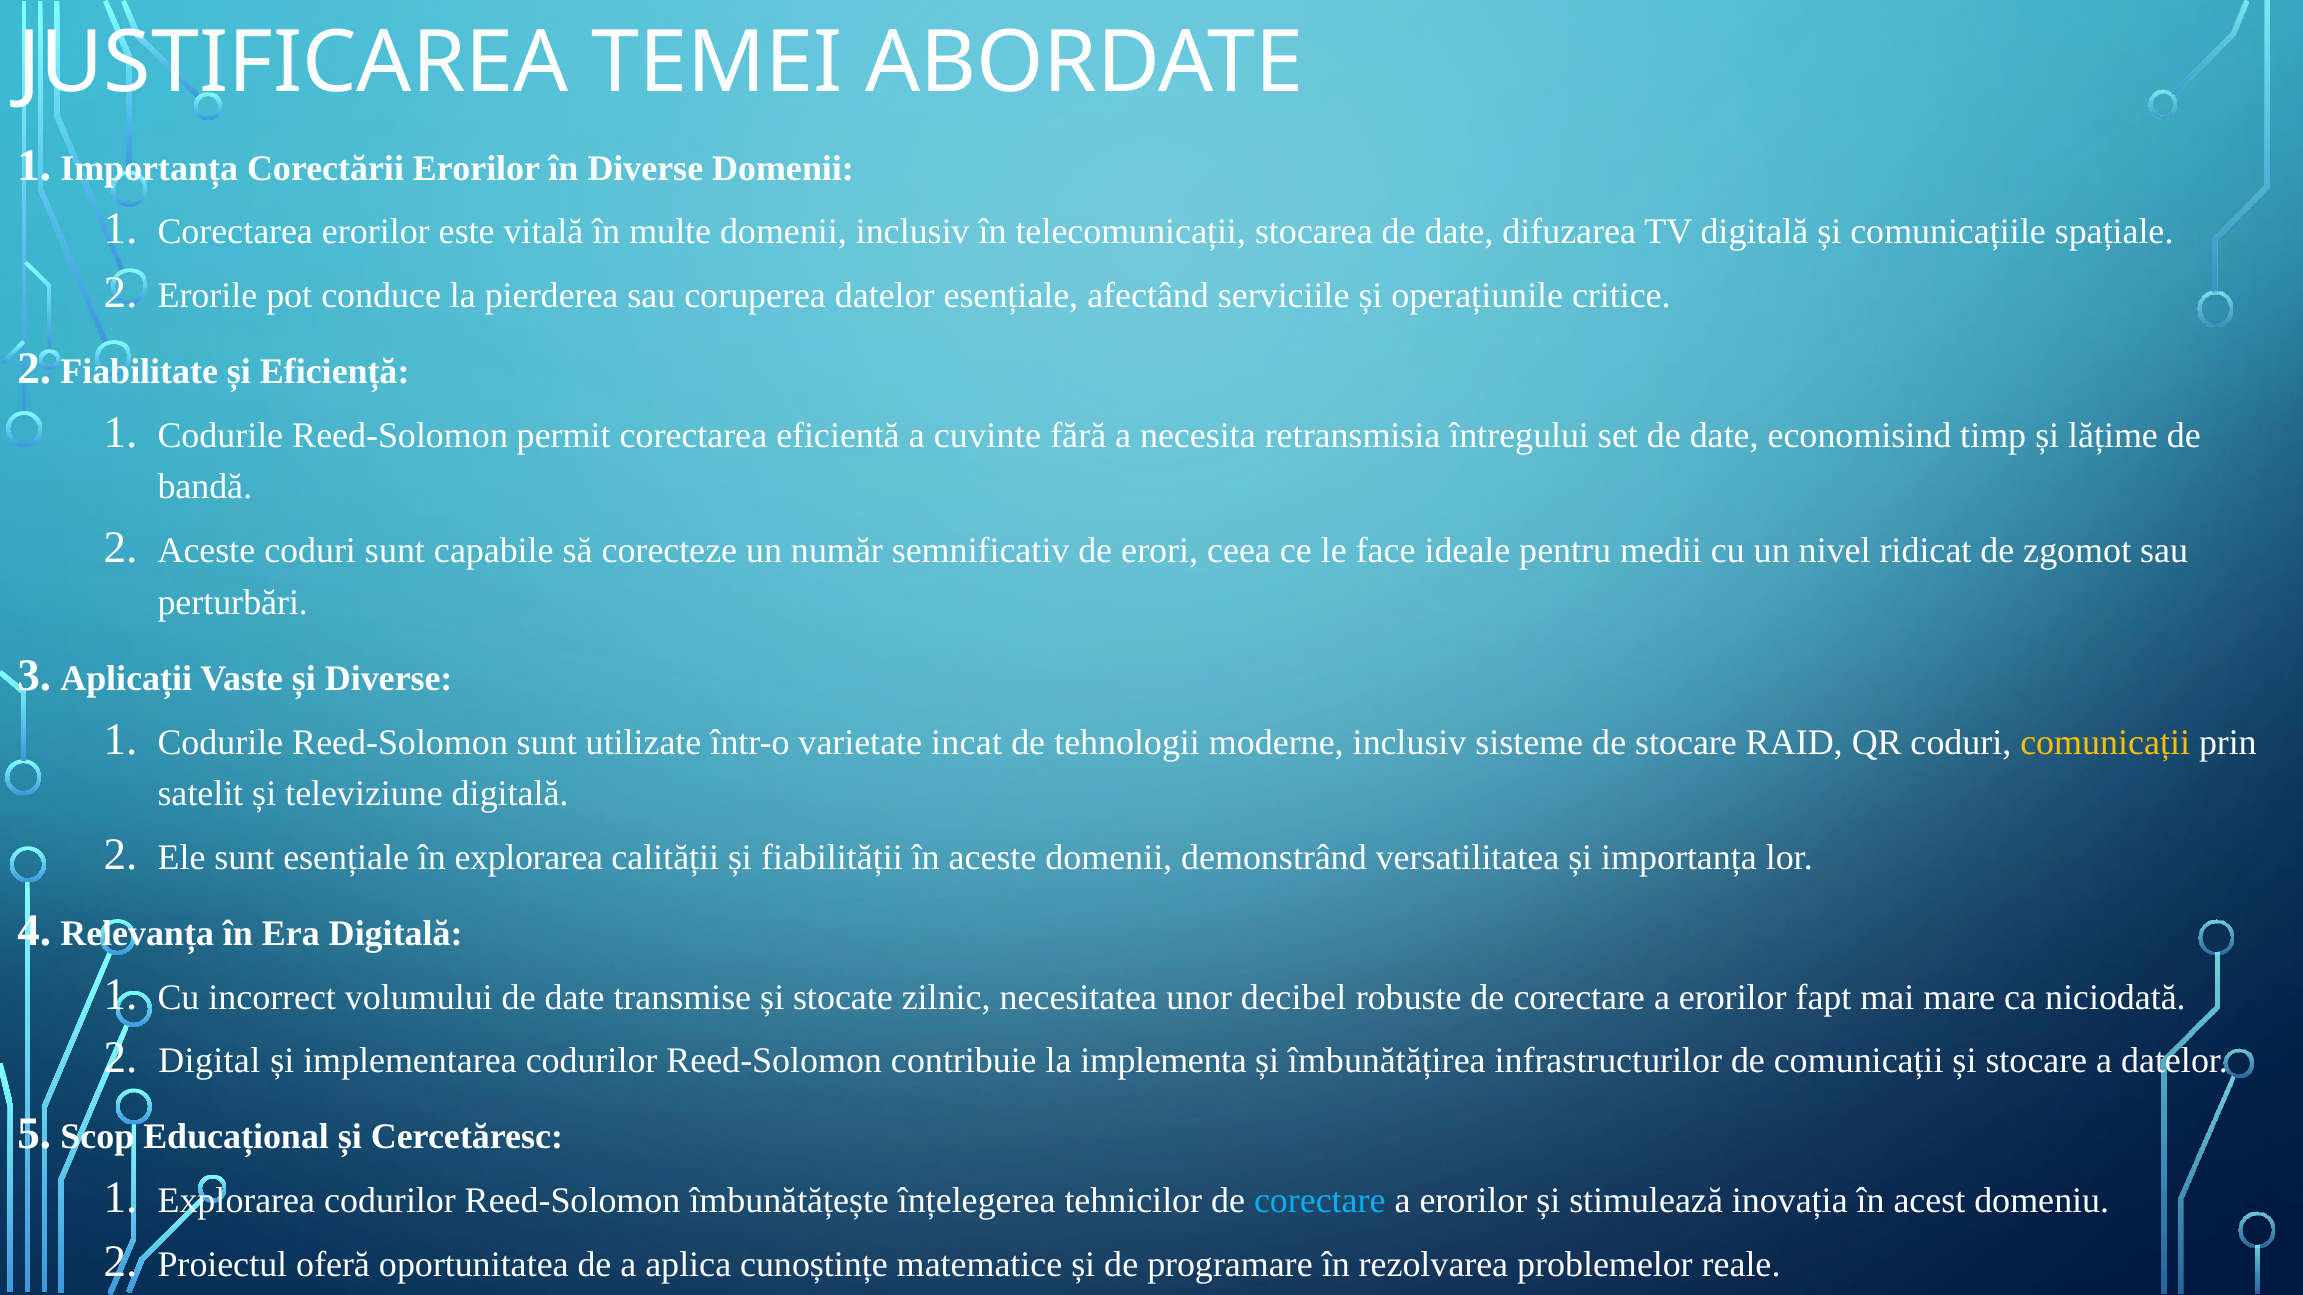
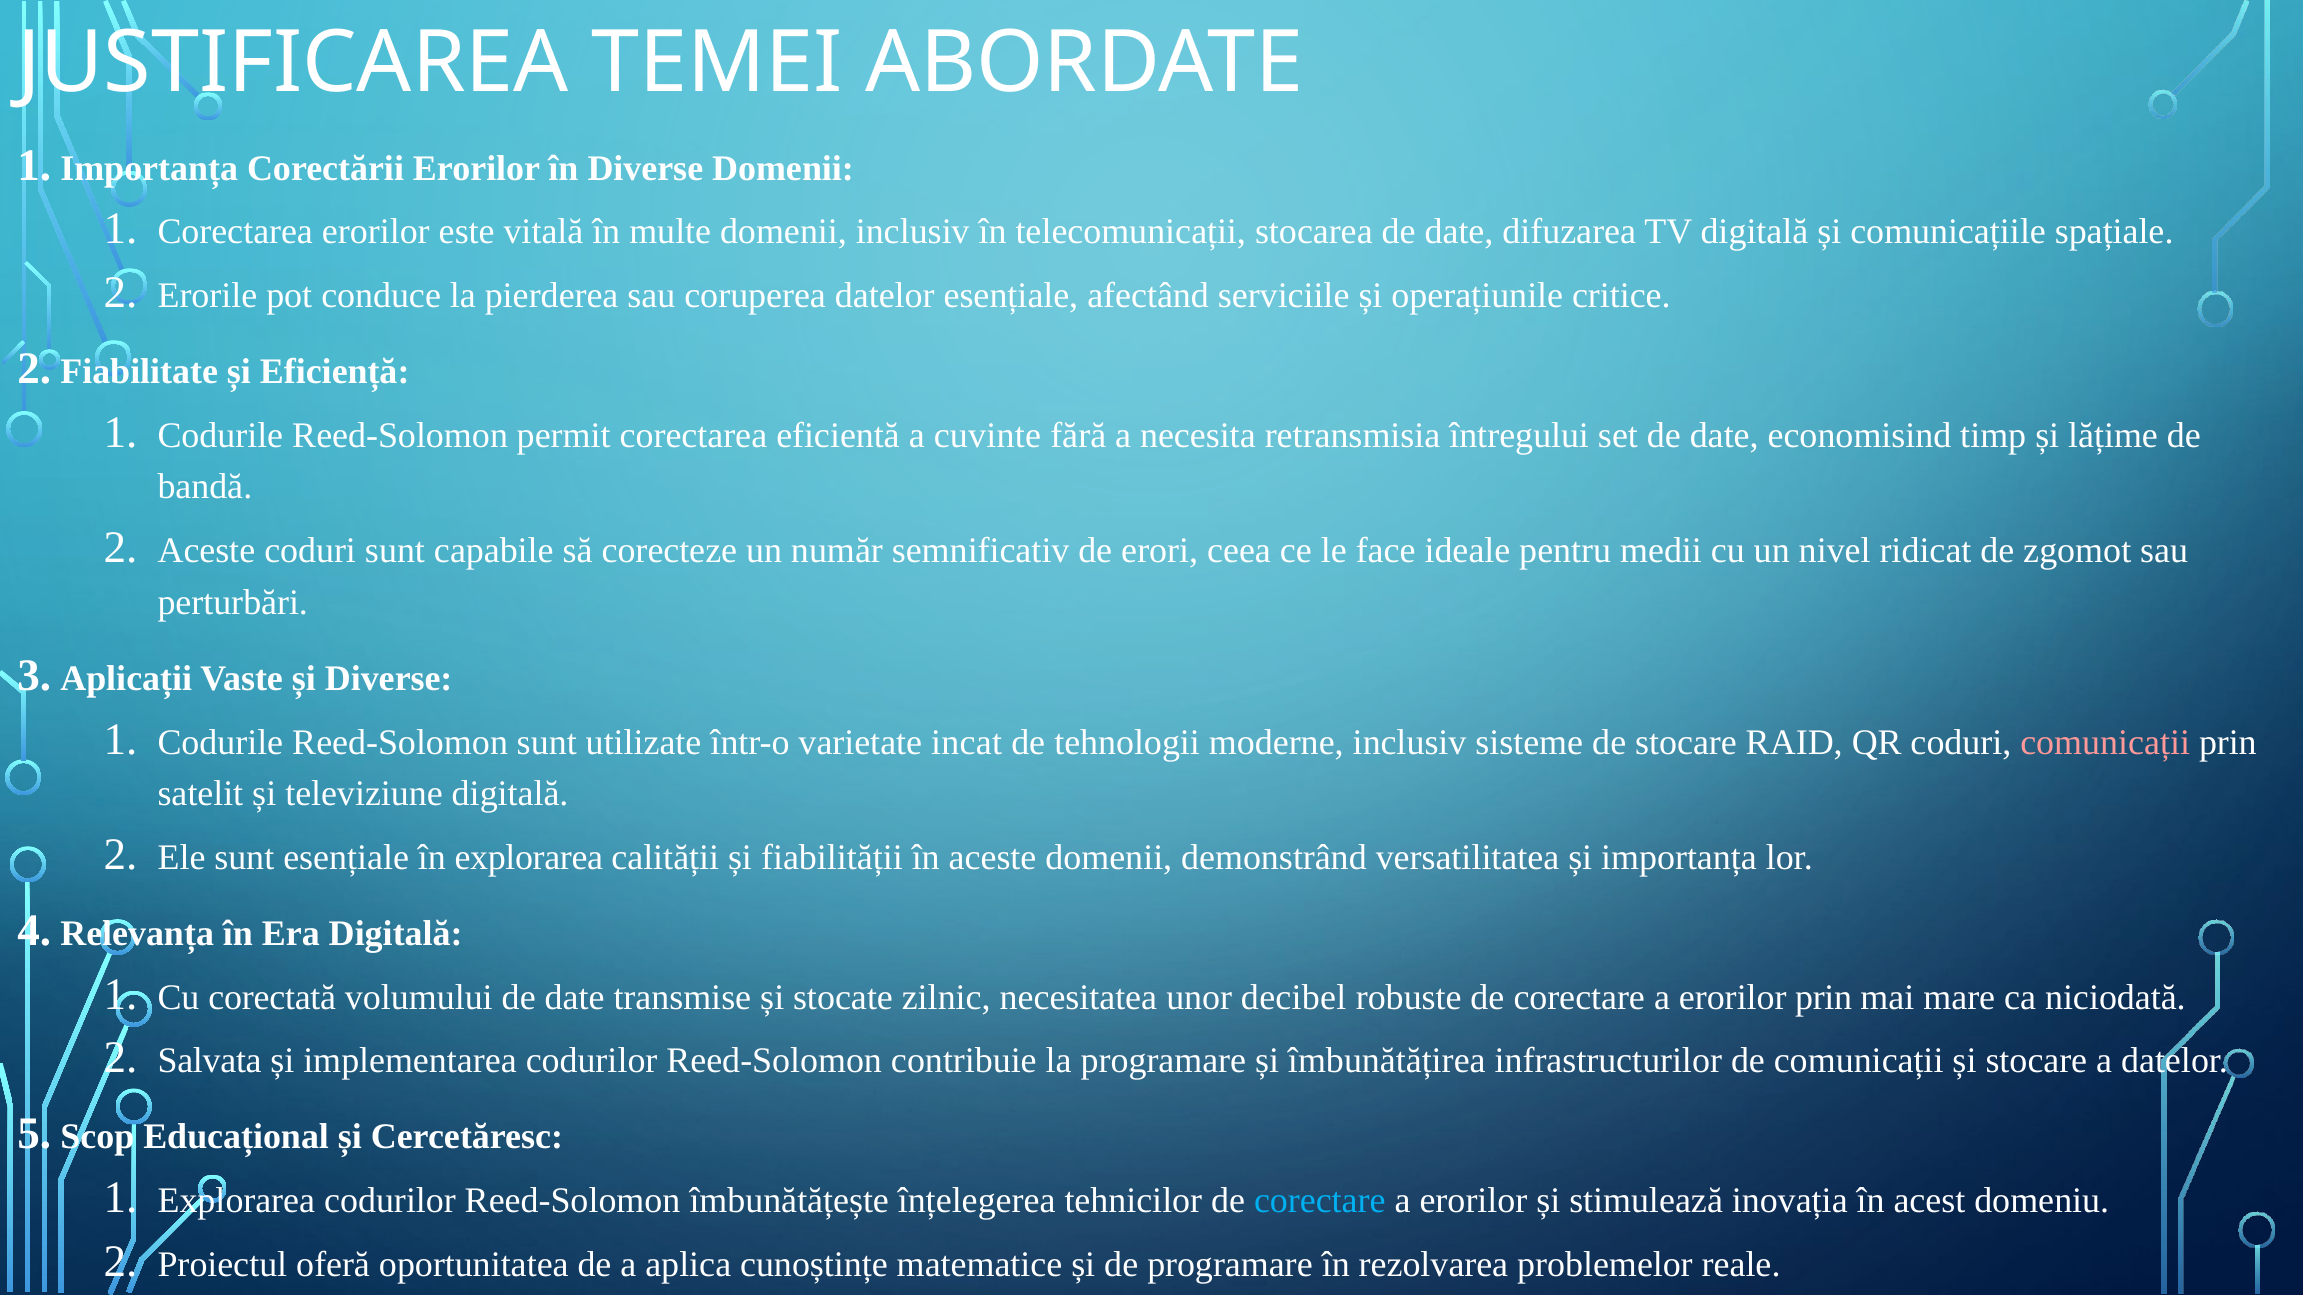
comunicații colour: yellow -> pink (2105, 742)
incorrect: incorrect -> corectată (272, 998)
erorilor fapt: fapt -> prin (1824, 998)
Digital: Digital -> Salvata (210, 1061)
la implementa: implementa -> programare (1163, 1061)
